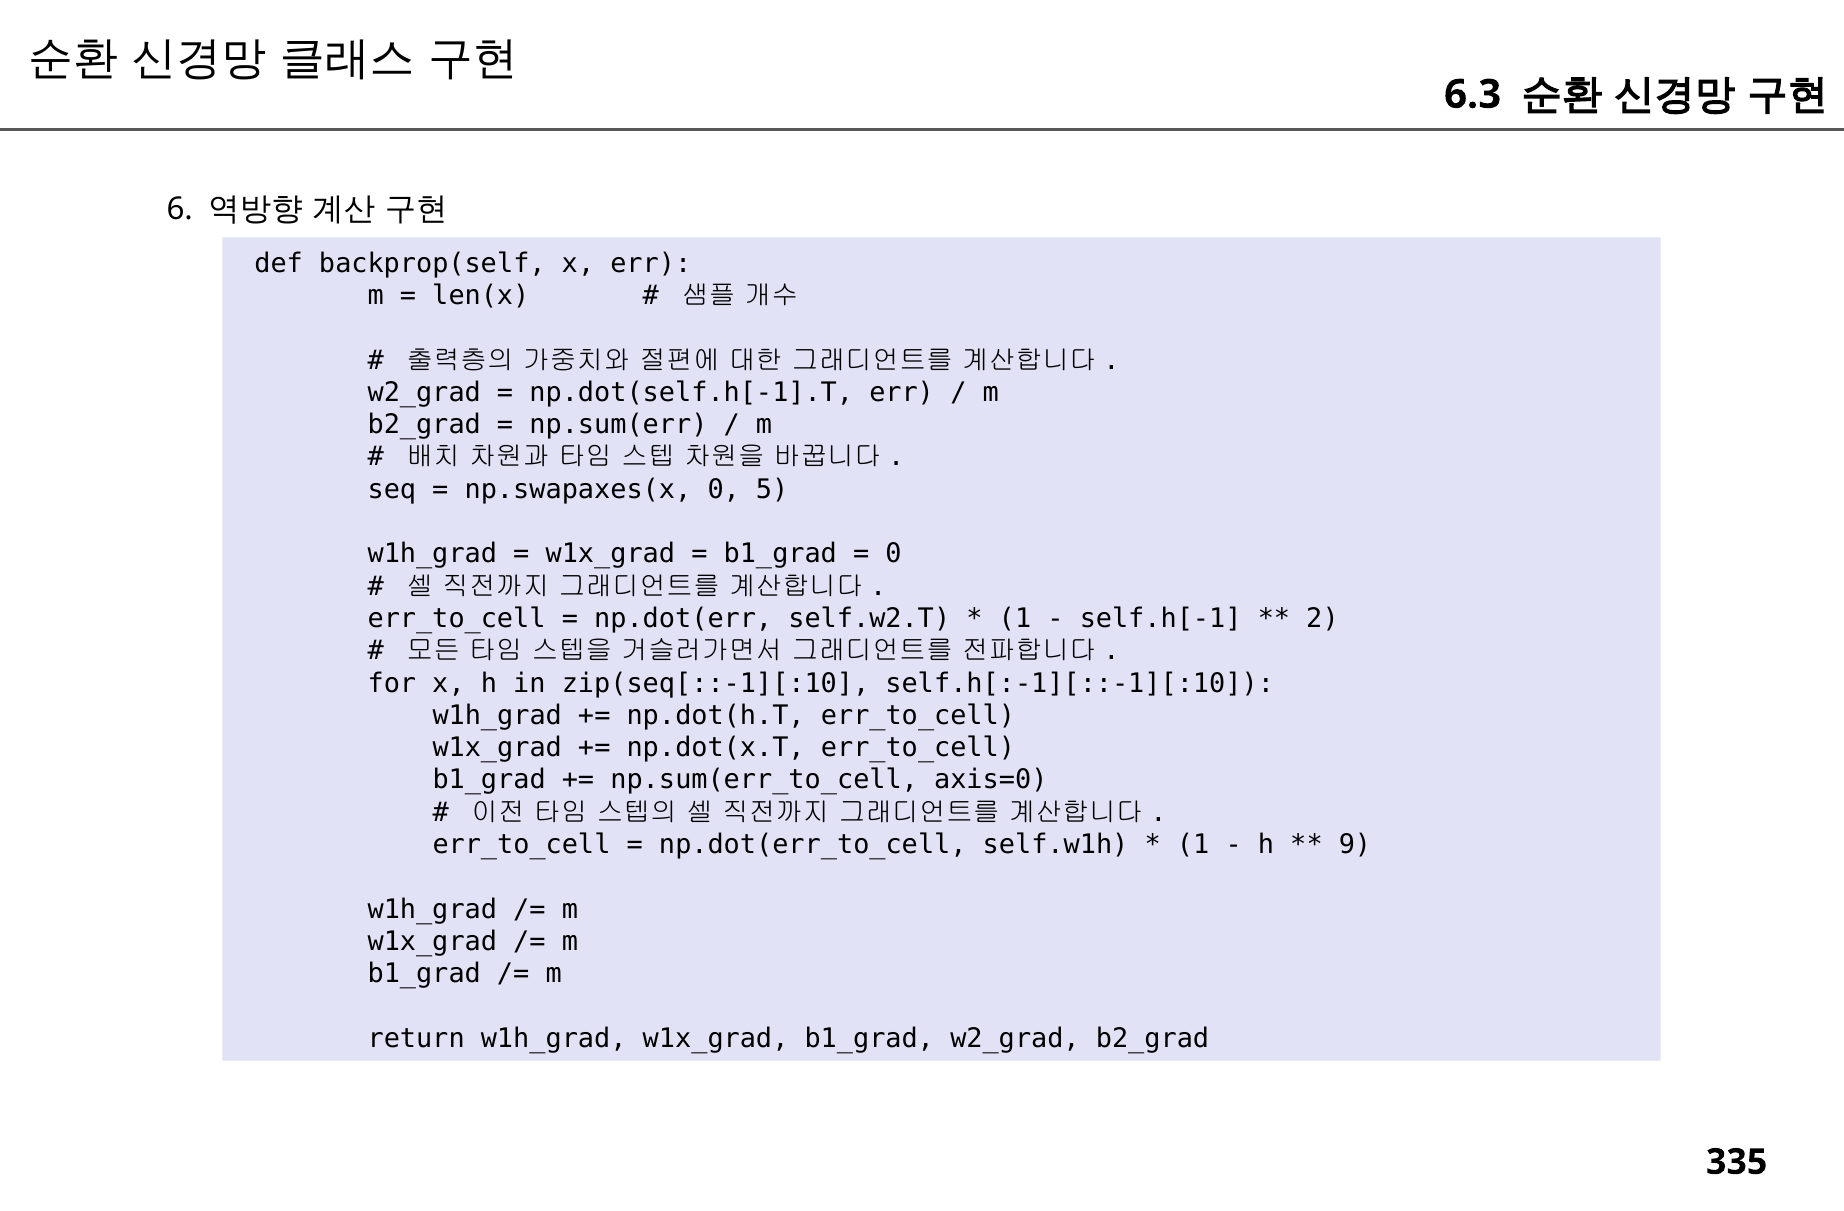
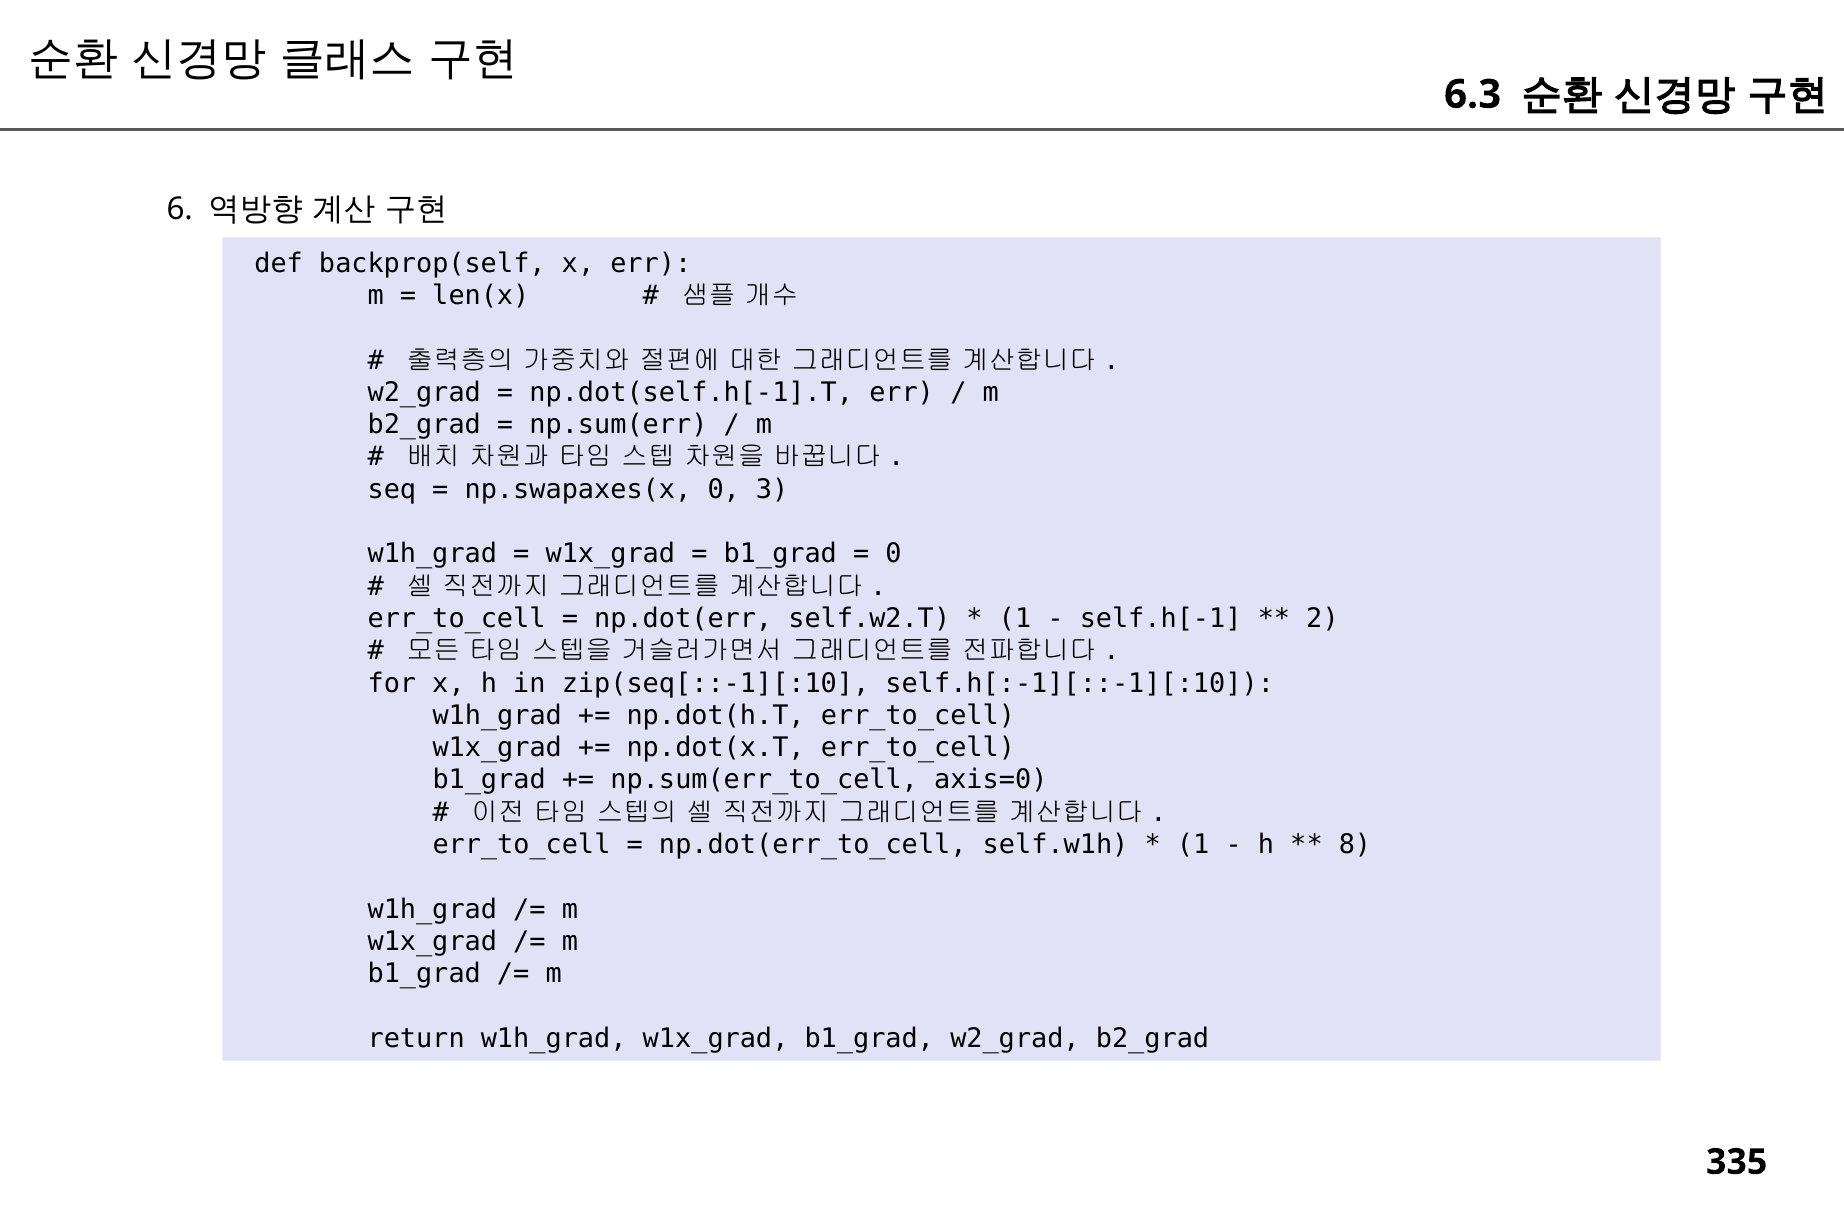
5: 5 -> 3 (772, 489)
9: 9 -> 8 (1355, 845)
